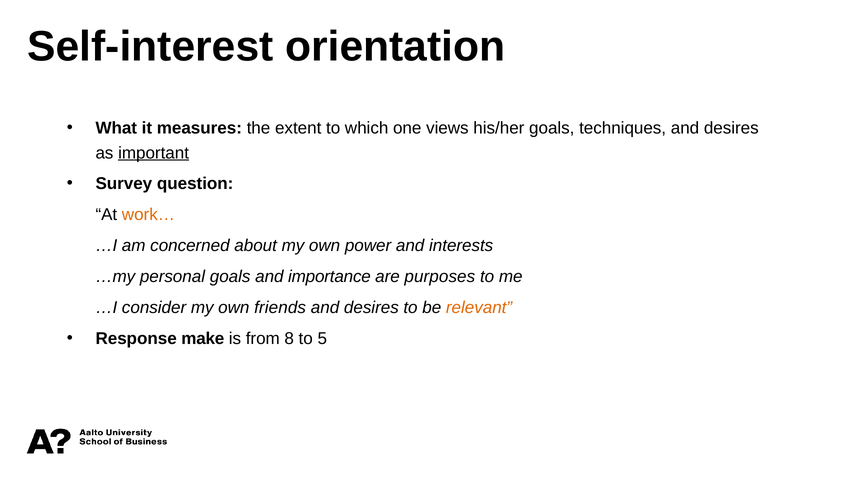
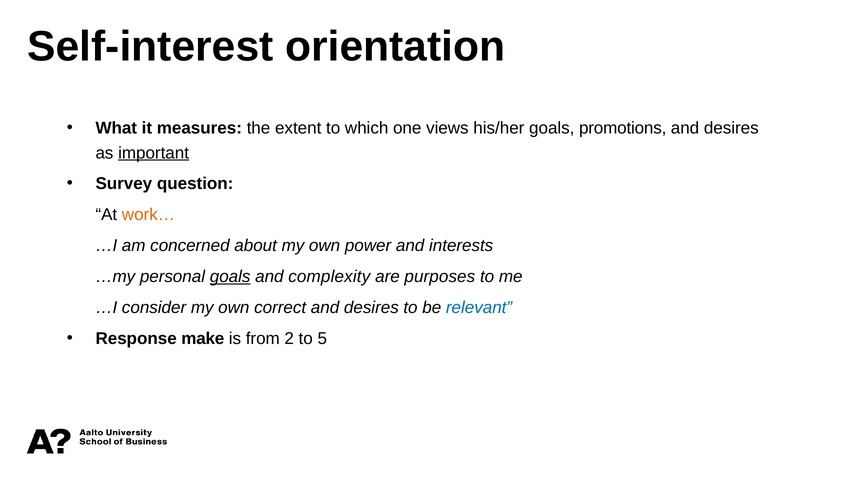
techniques: techniques -> promotions (623, 128)
goals underline: none -> present (230, 277)
importance: importance -> complexity (329, 277)
friends: friends -> correct (280, 308)
relevant colour: orange -> blue (479, 308)
8: 8 -> 2 (289, 339)
